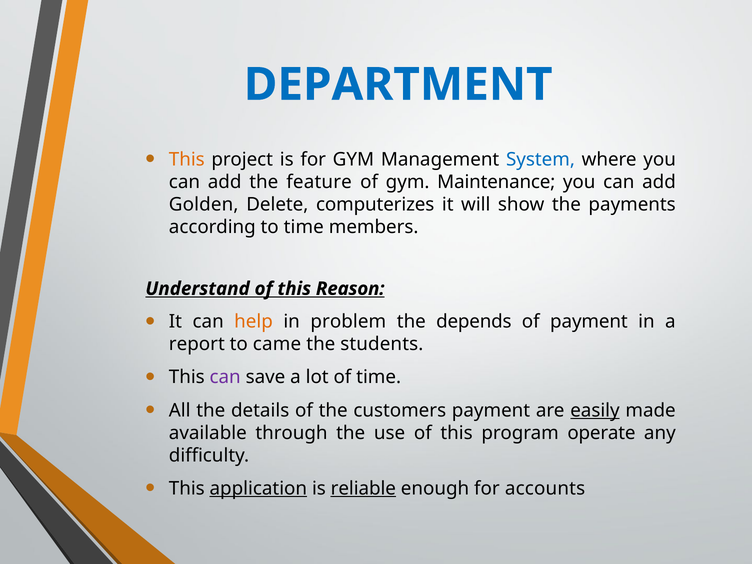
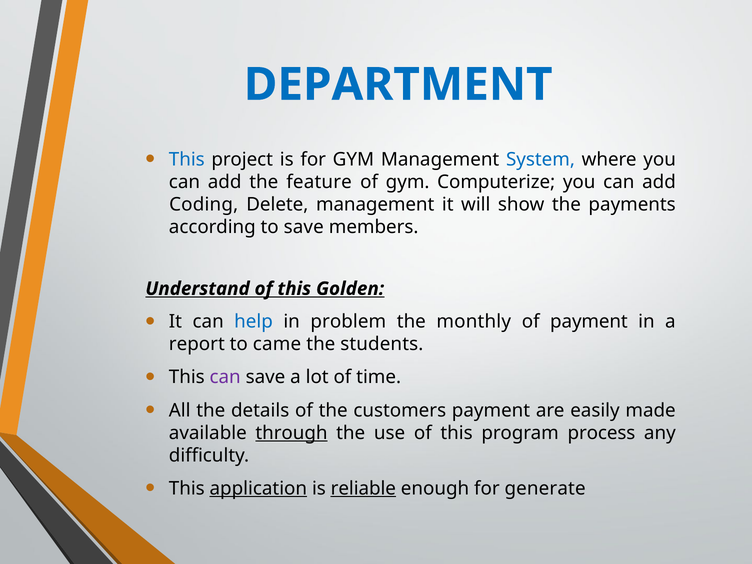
This colour: orange -> blue (187, 160)
Maintenance: Maintenance -> Computerize (496, 182)
Golden: Golden -> Coding (204, 205)
Delete computerizes: computerizes -> management (375, 205)
to time: time -> save (304, 227)
Reason: Reason -> Golden (350, 289)
help colour: orange -> blue (254, 322)
depends: depends -> monthly (474, 322)
easily underline: present -> none (595, 410)
through underline: none -> present (291, 433)
operate: operate -> process (601, 433)
accounts: accounts -> generate (545, 488)
